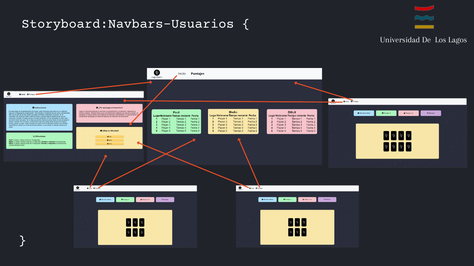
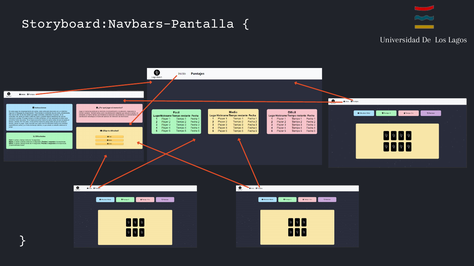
Storyboard:Navbars-Usuarios: Storyboard:Navbars-Usuarios -> Storyboard:Navbars-Pantalla (128, 24)
